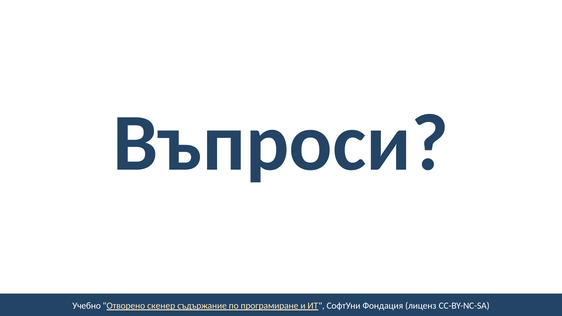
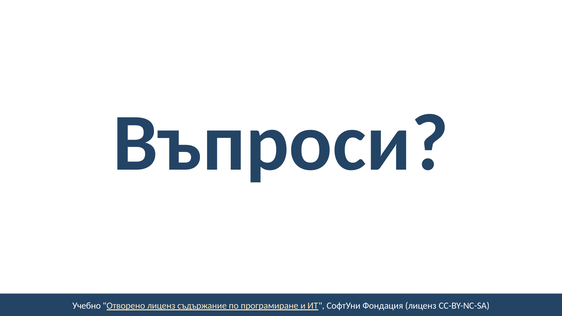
Отворено скенер: скенер -> лиценз (161, 306)
